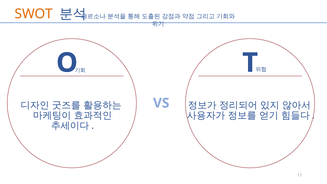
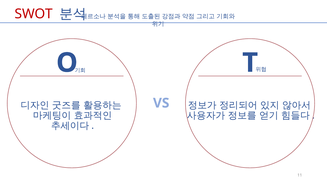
SWOT colour: orange -> red (34, 14)
